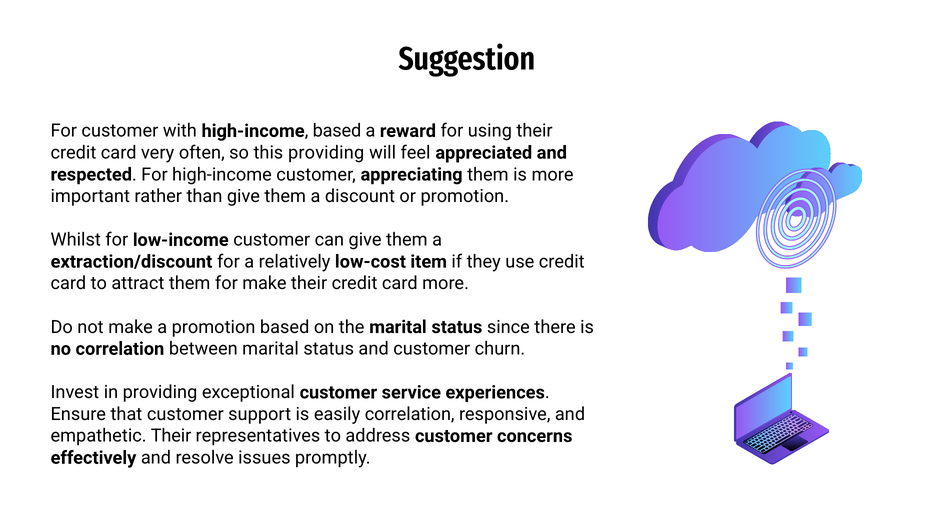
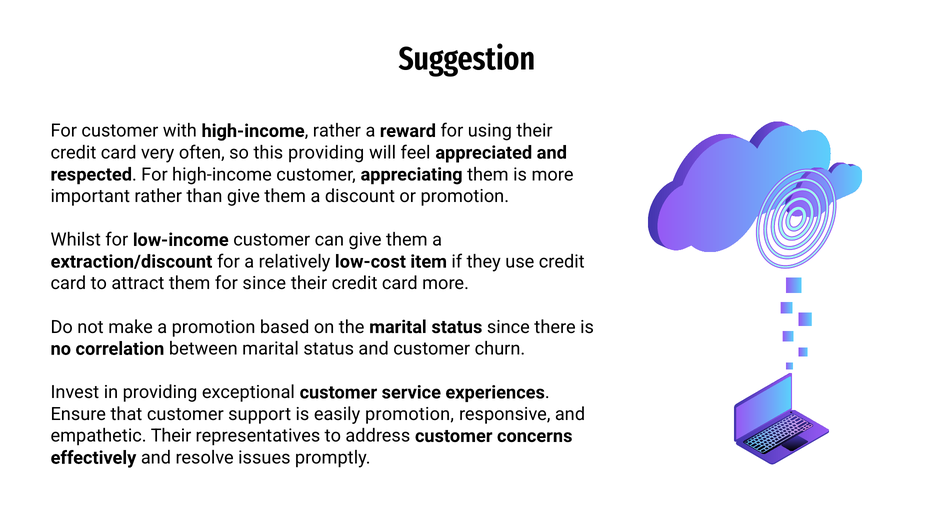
high-income based: based -> rather (337, 131)
for make: make -> since (264, 284)
easily correlation: correlation -> promotion (410, 415)
